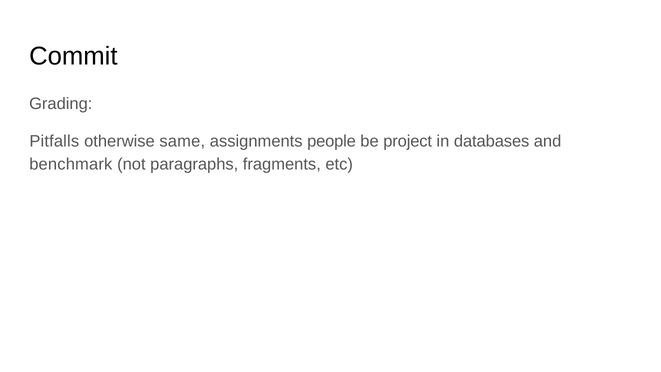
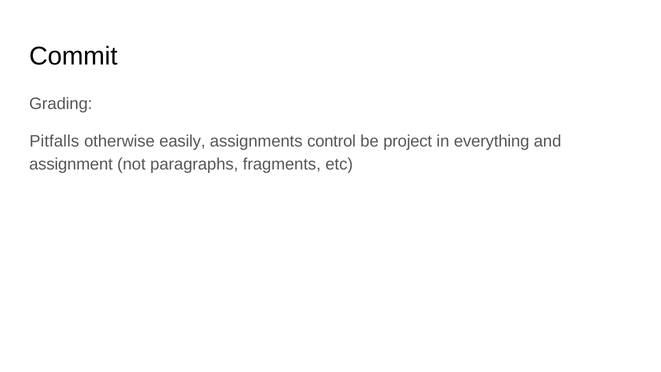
same: same -> easily (182, 141)
people: people -> control (332, 141)
databases: databases -> everything (492, 141)
benchmark: benchmark -> assignment (71, 164)
